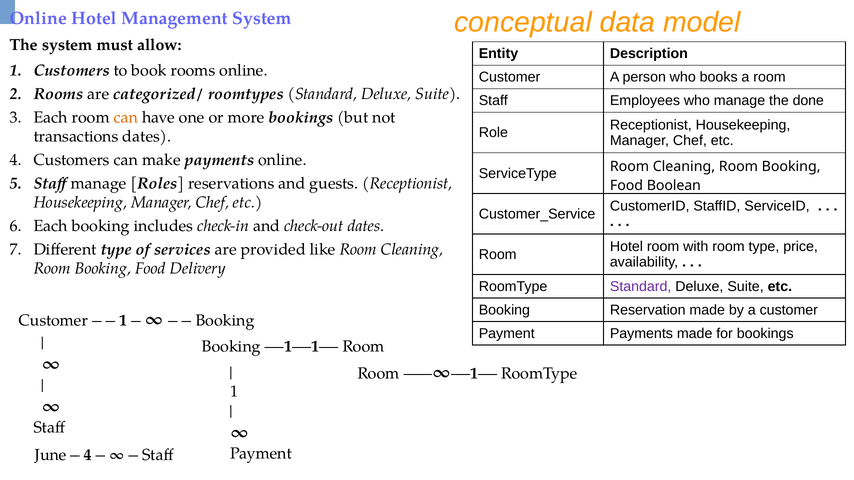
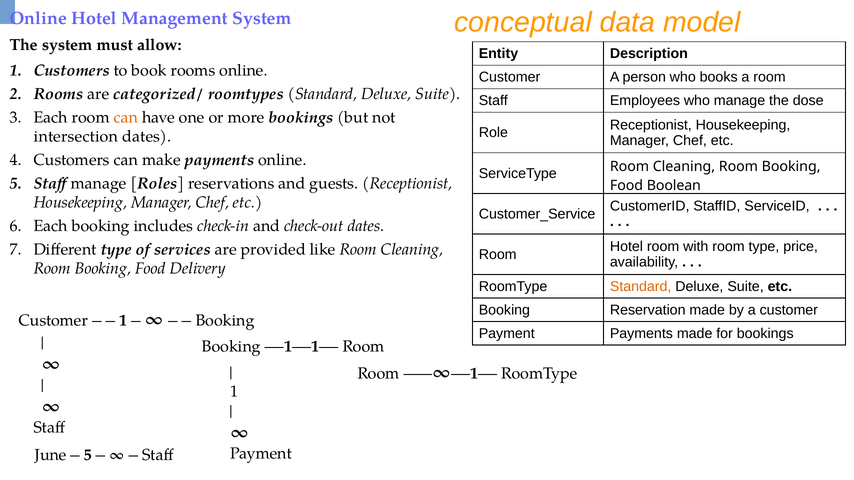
done: done -> dose (808, 101)
transactions: transactions -> intersection (76, 137)
Standard colour: purple -> orange (641, 287)
4: 4 -> 5 (88, 455)
